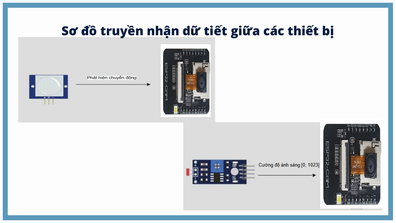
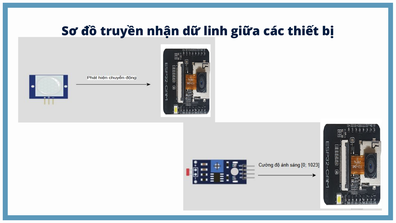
tiết: tiết -> linh (216, 31)
